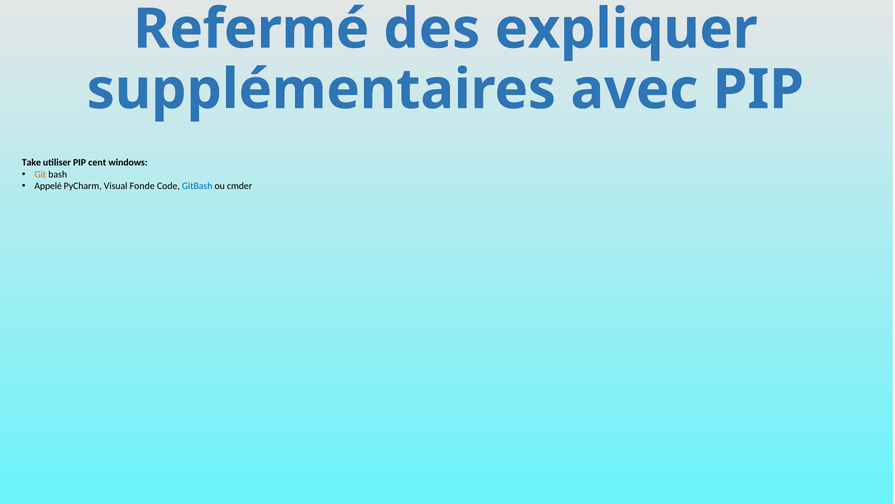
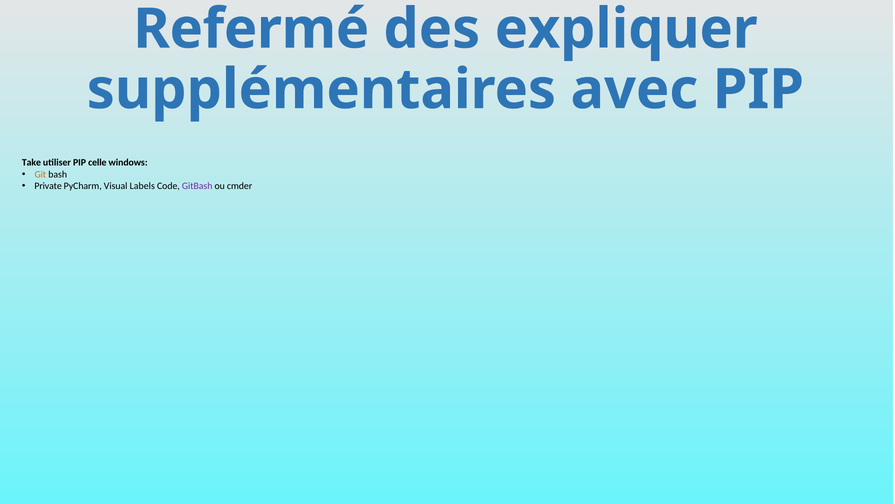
cent: cent -> celle (97, 163)
Appelé: Appelé -> Private (48, 186)
Fonde: Fonde -> Labels (142, 186)
GitBash colour: blue -> purple (197, 186)
